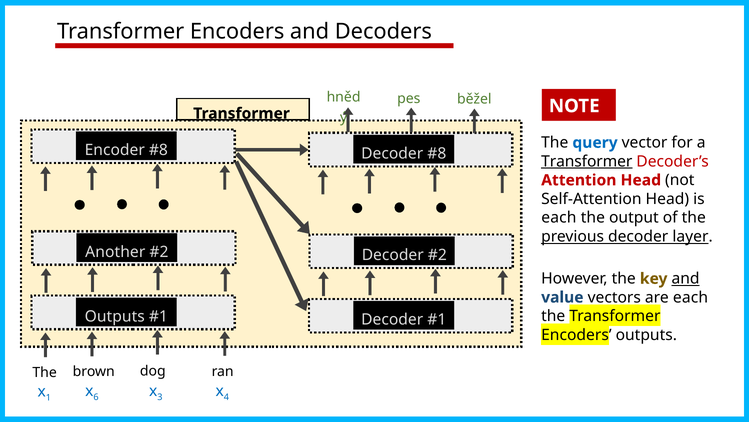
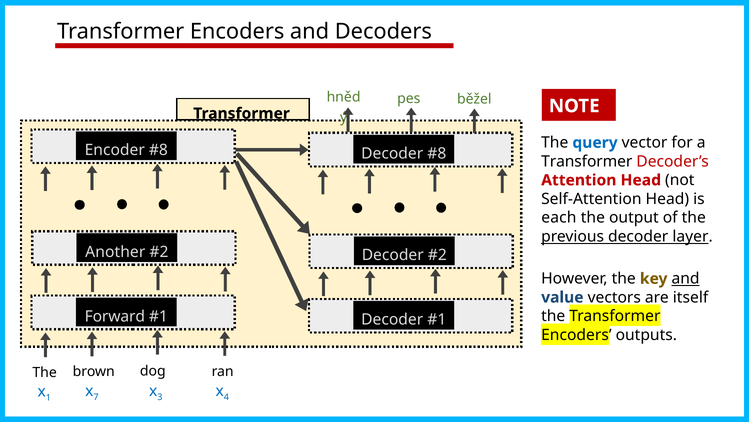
Transformer underline: present -> none (587, 161)
each: each -> itself (691, 297)
Outputs: Outputs -> Forward (115, 316)
6: 6 -> 7 (96, 396)
